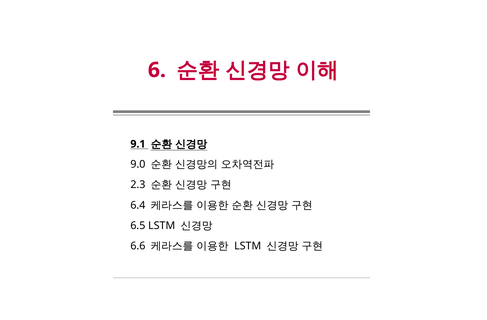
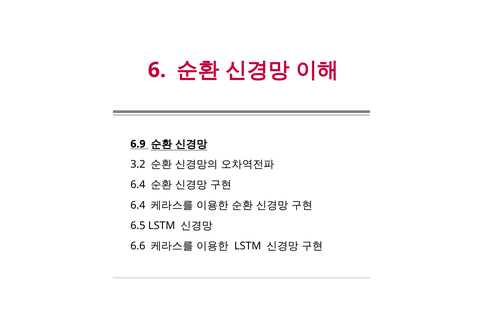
9.1: 9.1 -> 6.9 (138, 144)
9.0: 9.0 -> 3.2 (138, 164)
2.3: 2.3 -> 6.4 (138, 185)
